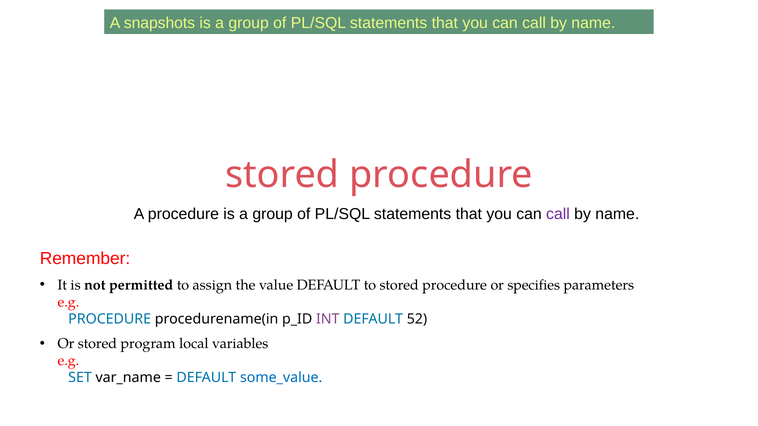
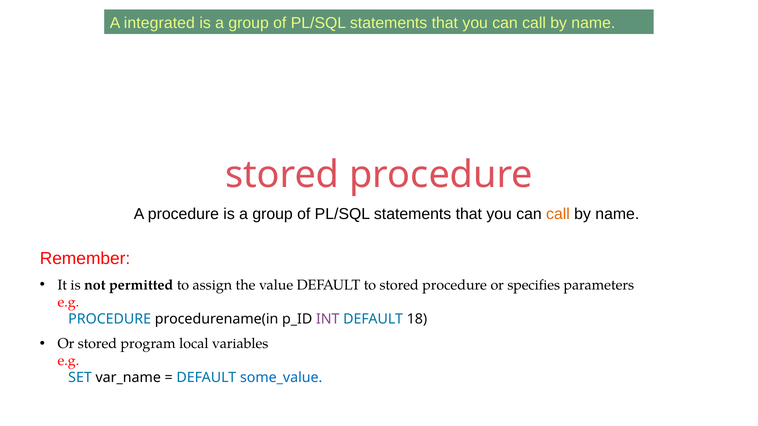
snapshots: snapshots -> integrated (159, 23)
call colour: purple -> orange (558, 214)
52: 52 -> 18 (417, 319)
